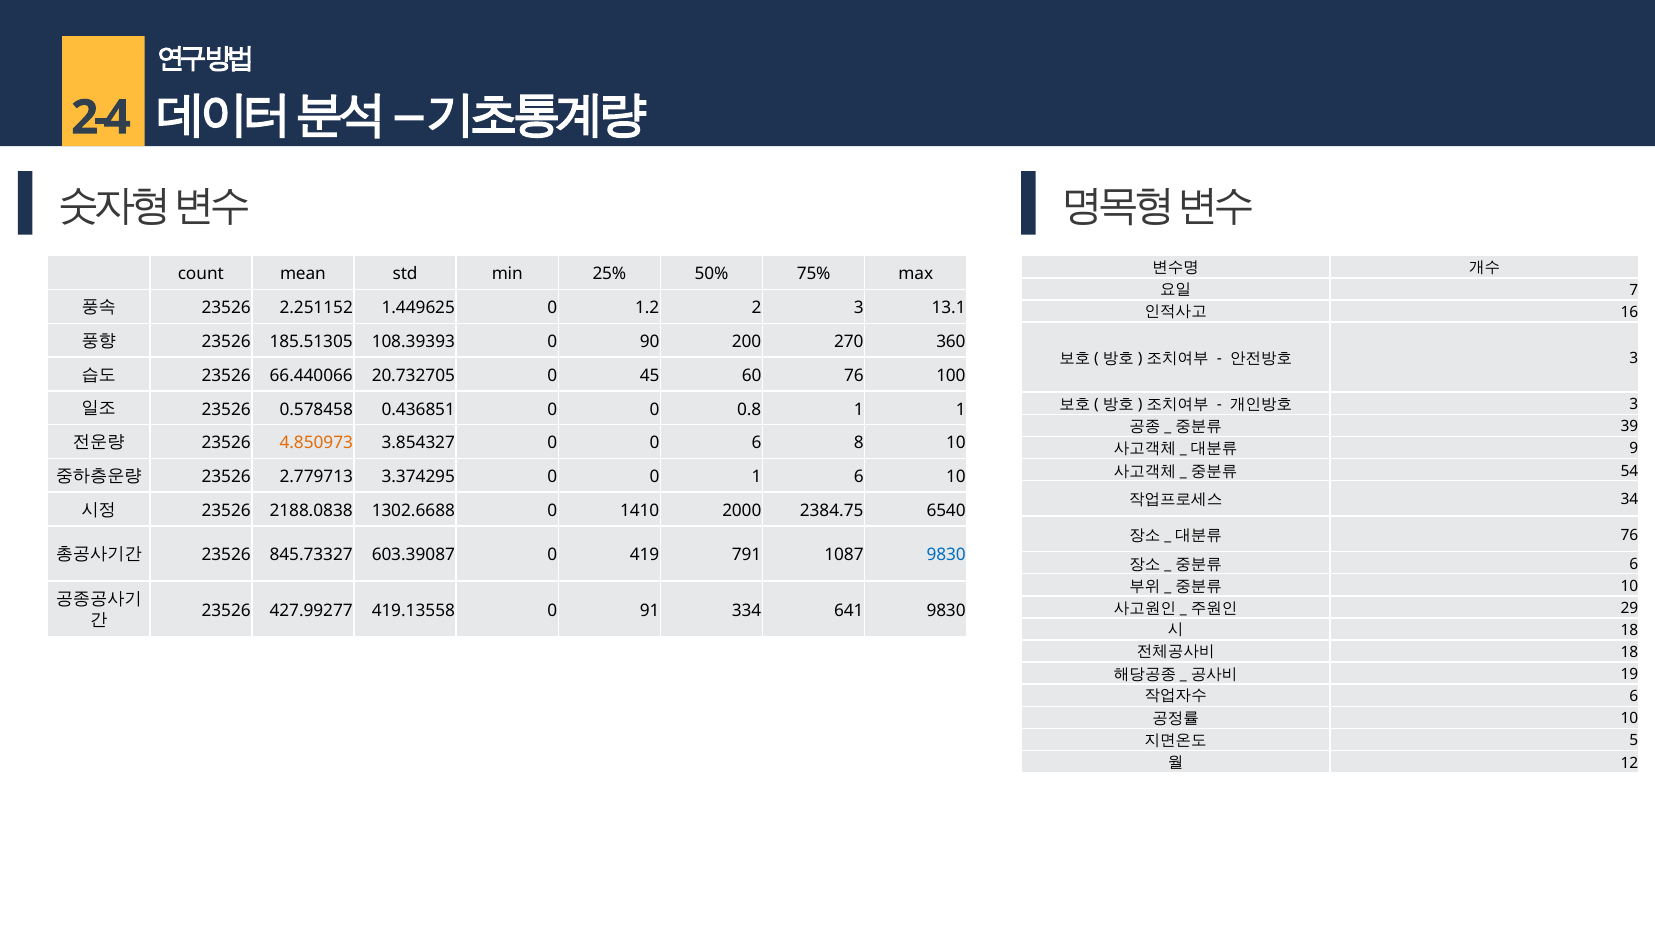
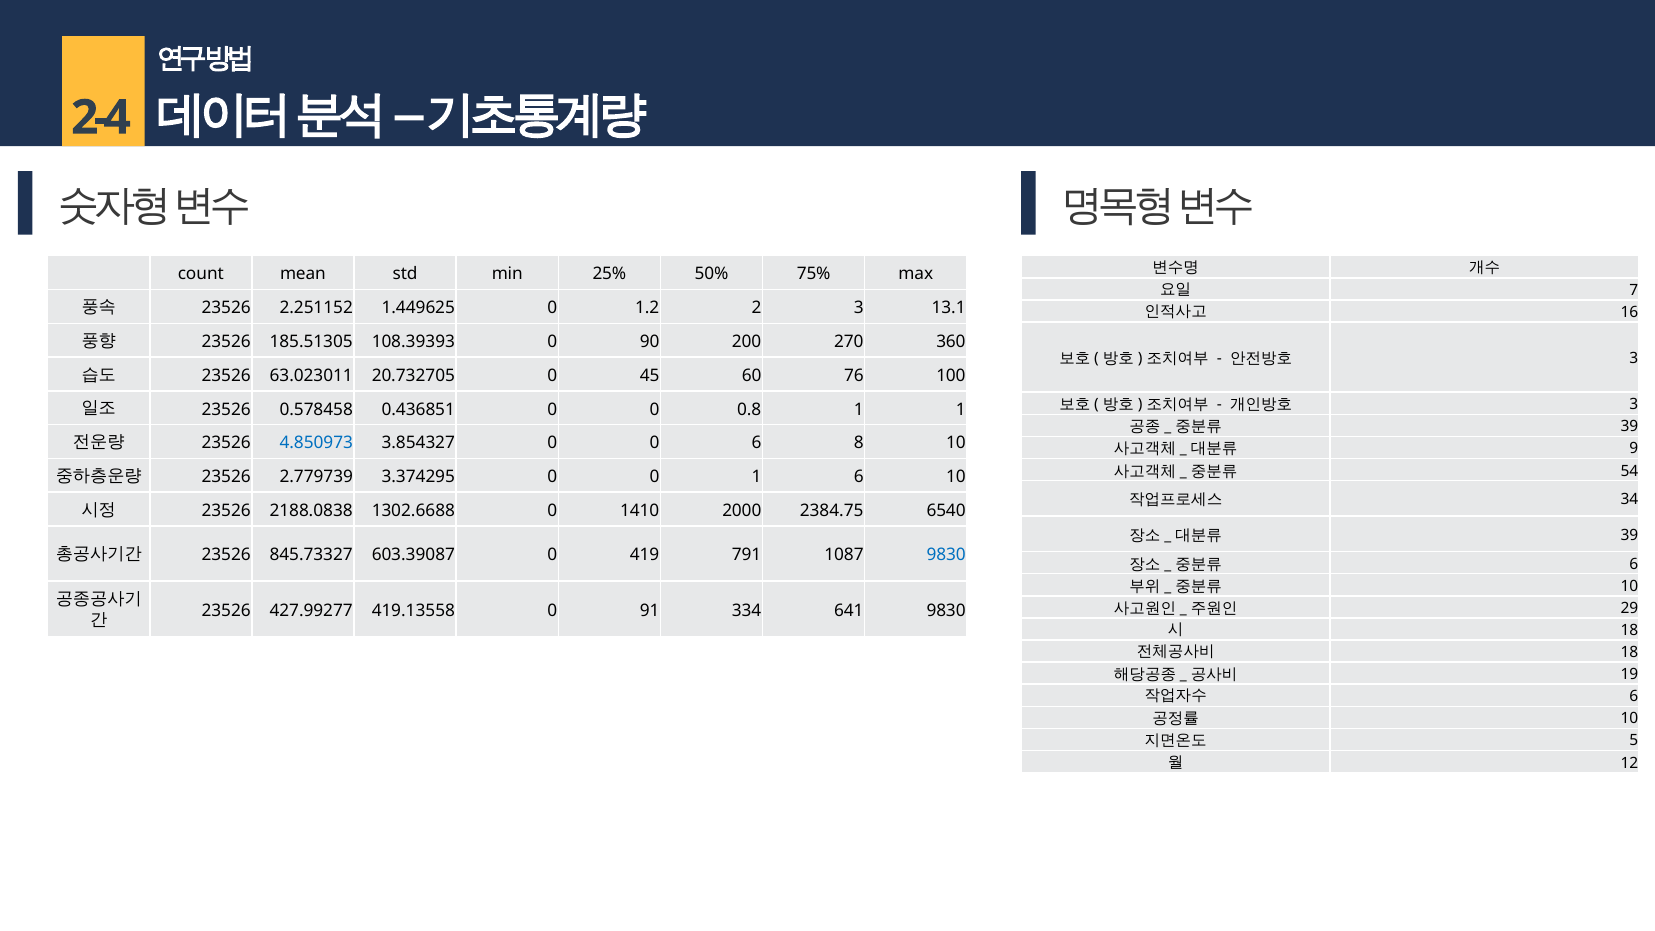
66.440066: 66.440066 -> 63.023011 (311, 376)
4.850973 colour: orange -> blue (316, 443)
2.779713: 2.779713 -> 2.779739 (316, 477)
76: 76 -> 39 (1629, 535)
